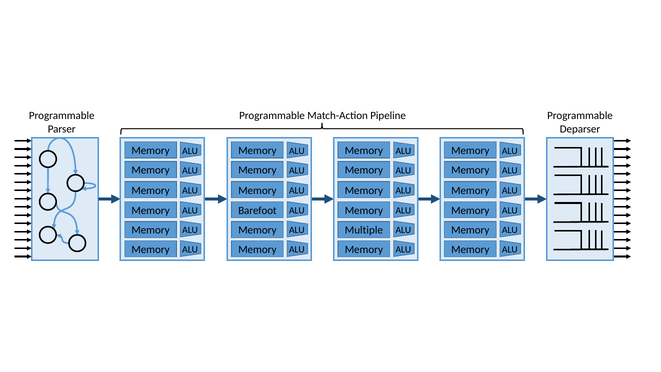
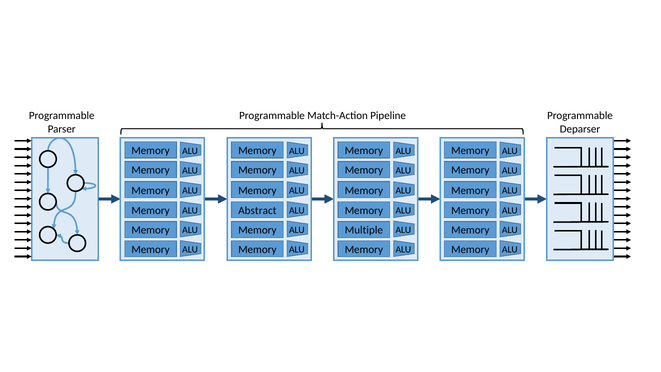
Barefoot: Barefoot -> Abstract (257, 210)
